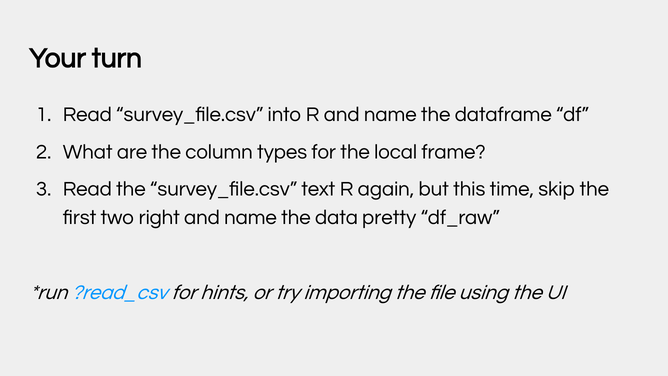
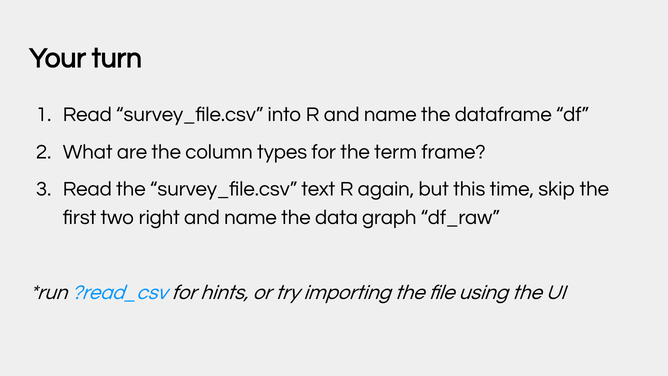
local: local -> term (396, 152)
pretty: pretty -> graph (389, 217)
